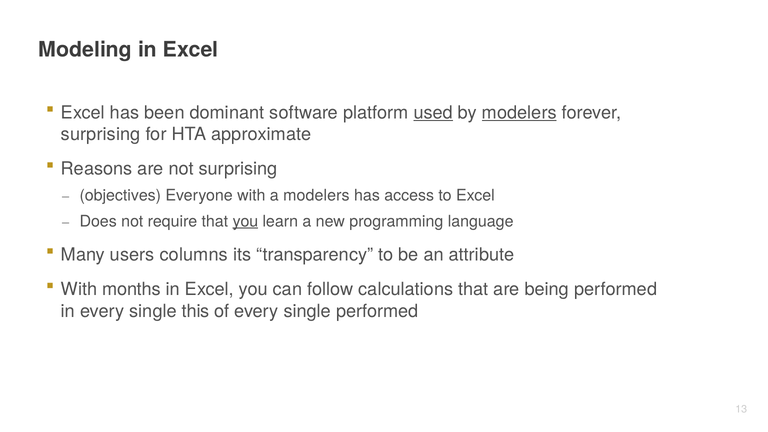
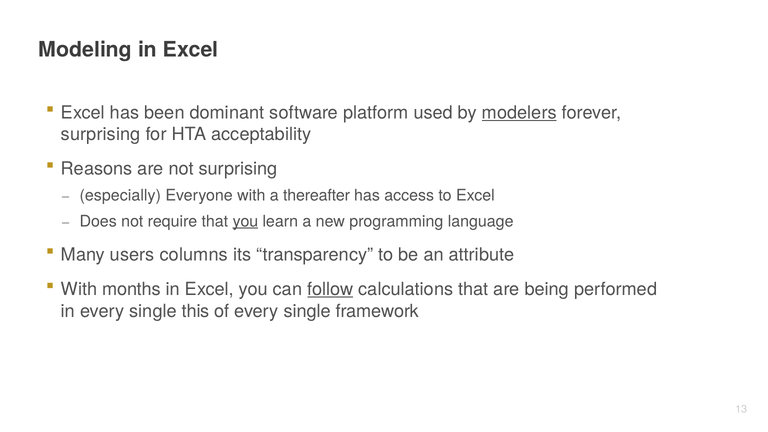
used underline: present -> none (433, 113)
approximate: approximate -> acceptability (261, 134)
objectives: objectives -> especially (120, 196)
a modelers: modelers -> thereafter (317, 196)
follow underline: none -> present (330, 289)
single performed: performed -> framework (377, 311)
